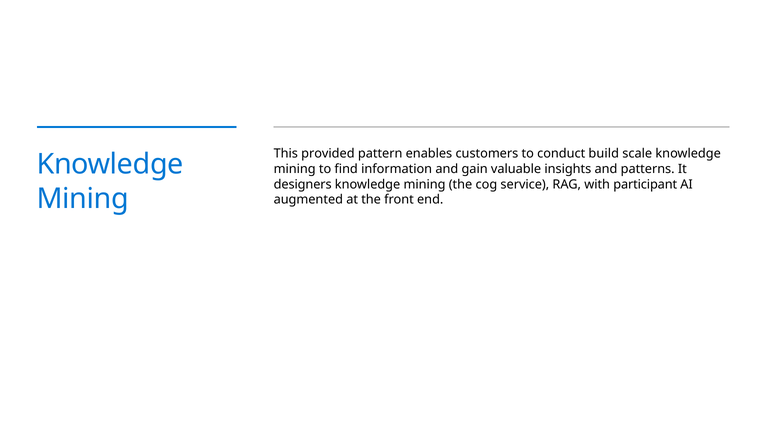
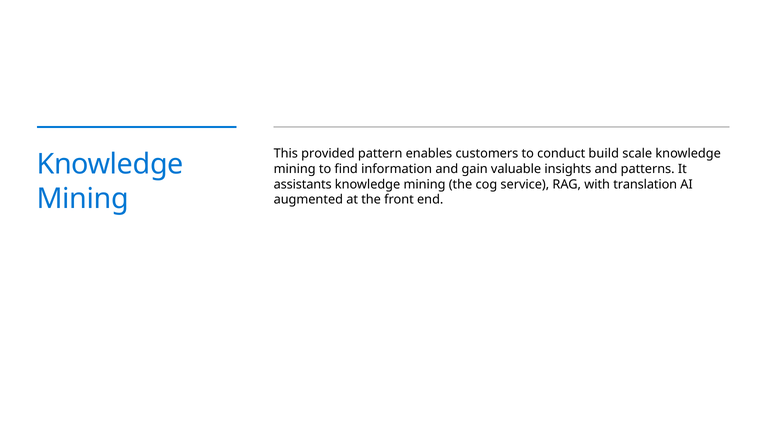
designers: designers -> assistants (303, 184)
participant: participant -> translation (645, 184)
